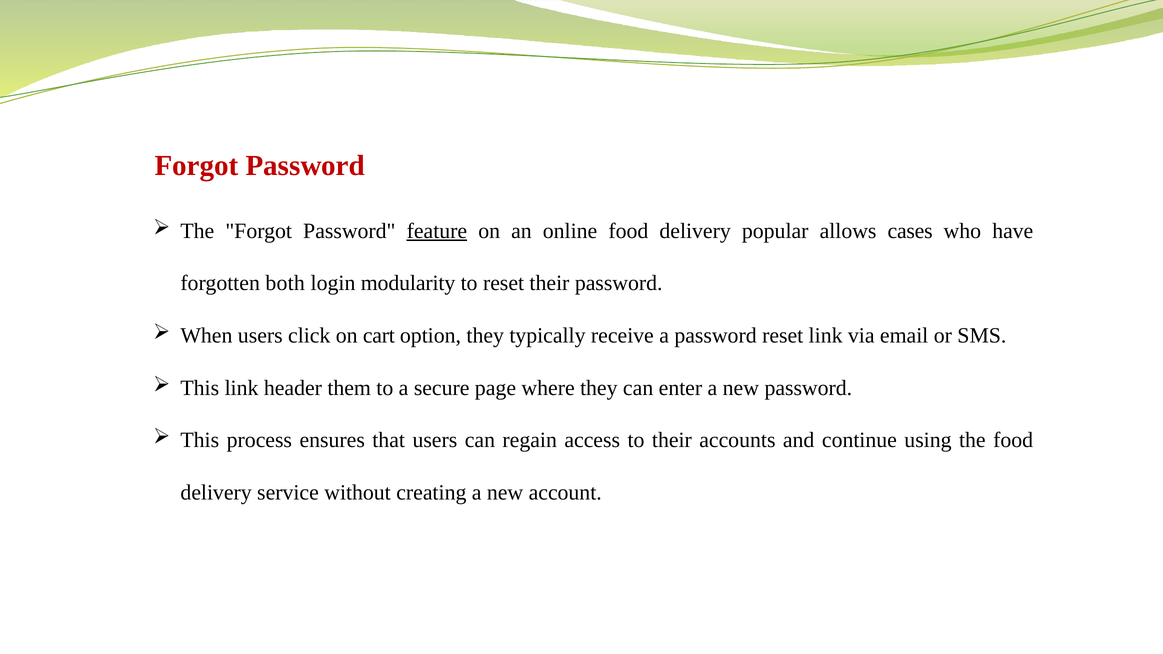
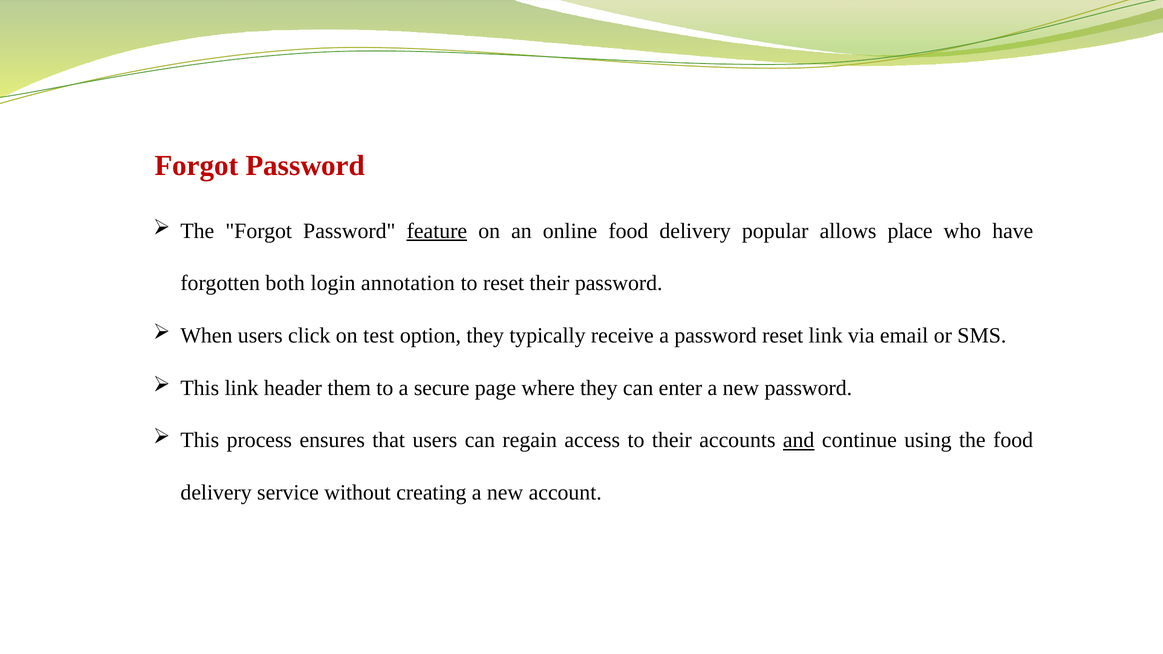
cases: cases -> place (910, 231)
modularity: modularity -> annotation (408, 283)
cart: cart -> test (379, 336)
and underline: none -> present (799, 440)
